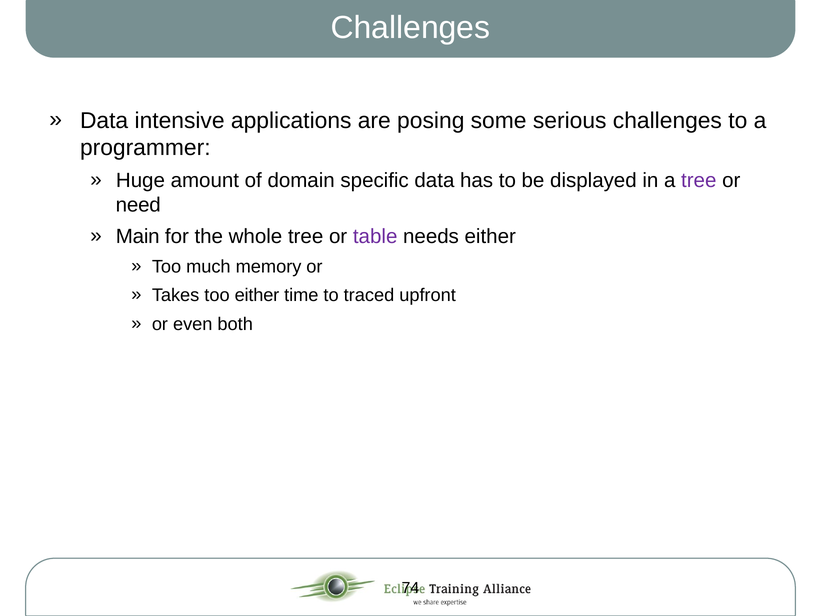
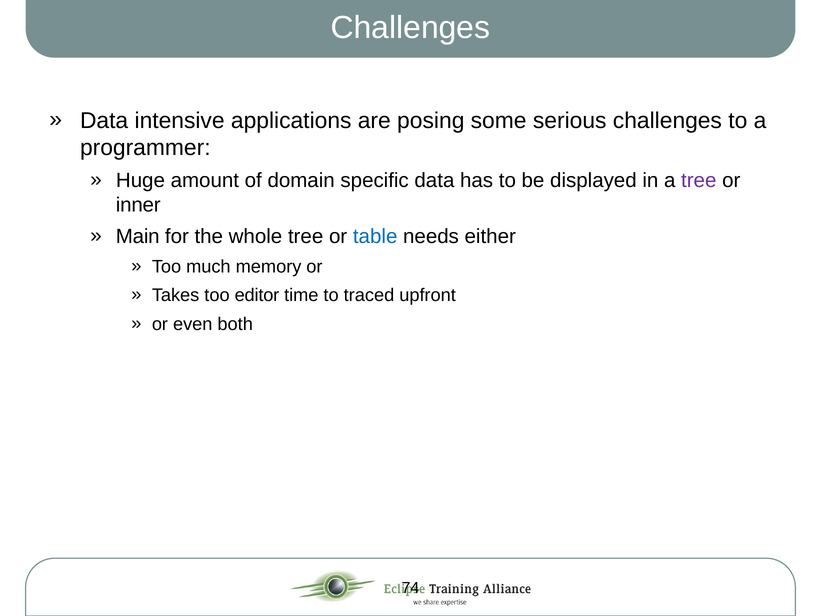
need: need -> inner (138, 205)
table colour: purple -> blue (375, 237)
too either: either -> editor (257, 295)
